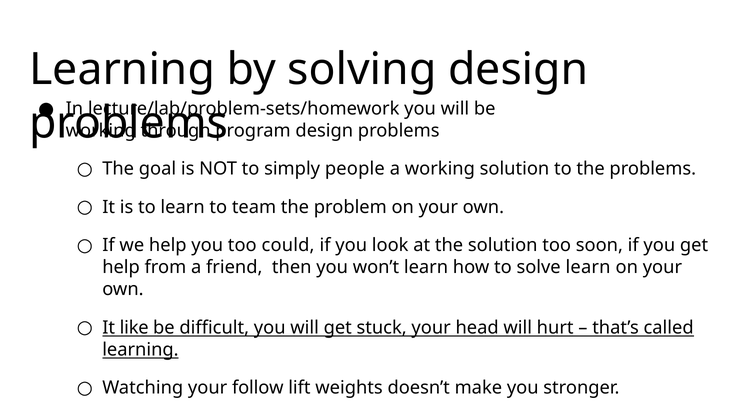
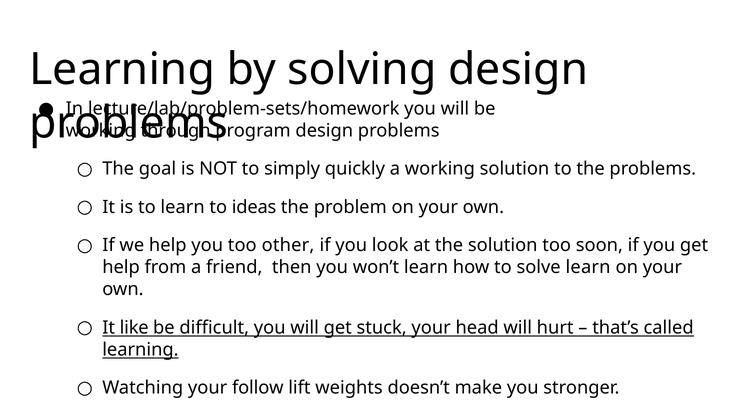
people: people -> quickly (355, 169)
team: team -> ideas (254, 207)
could: could -> other (288, 245)
